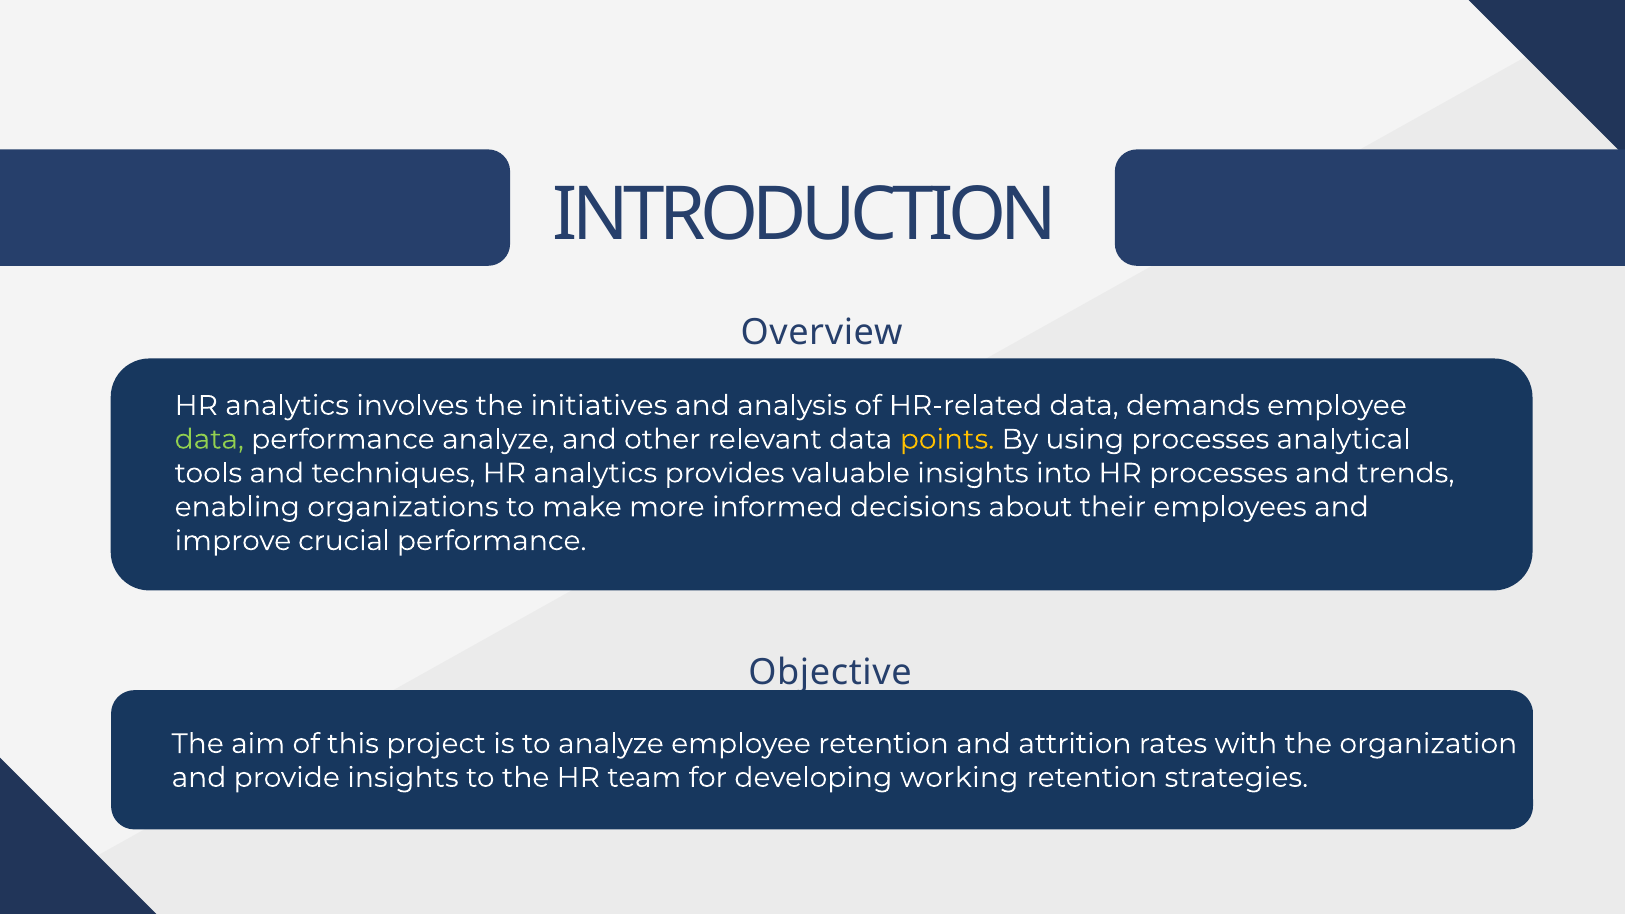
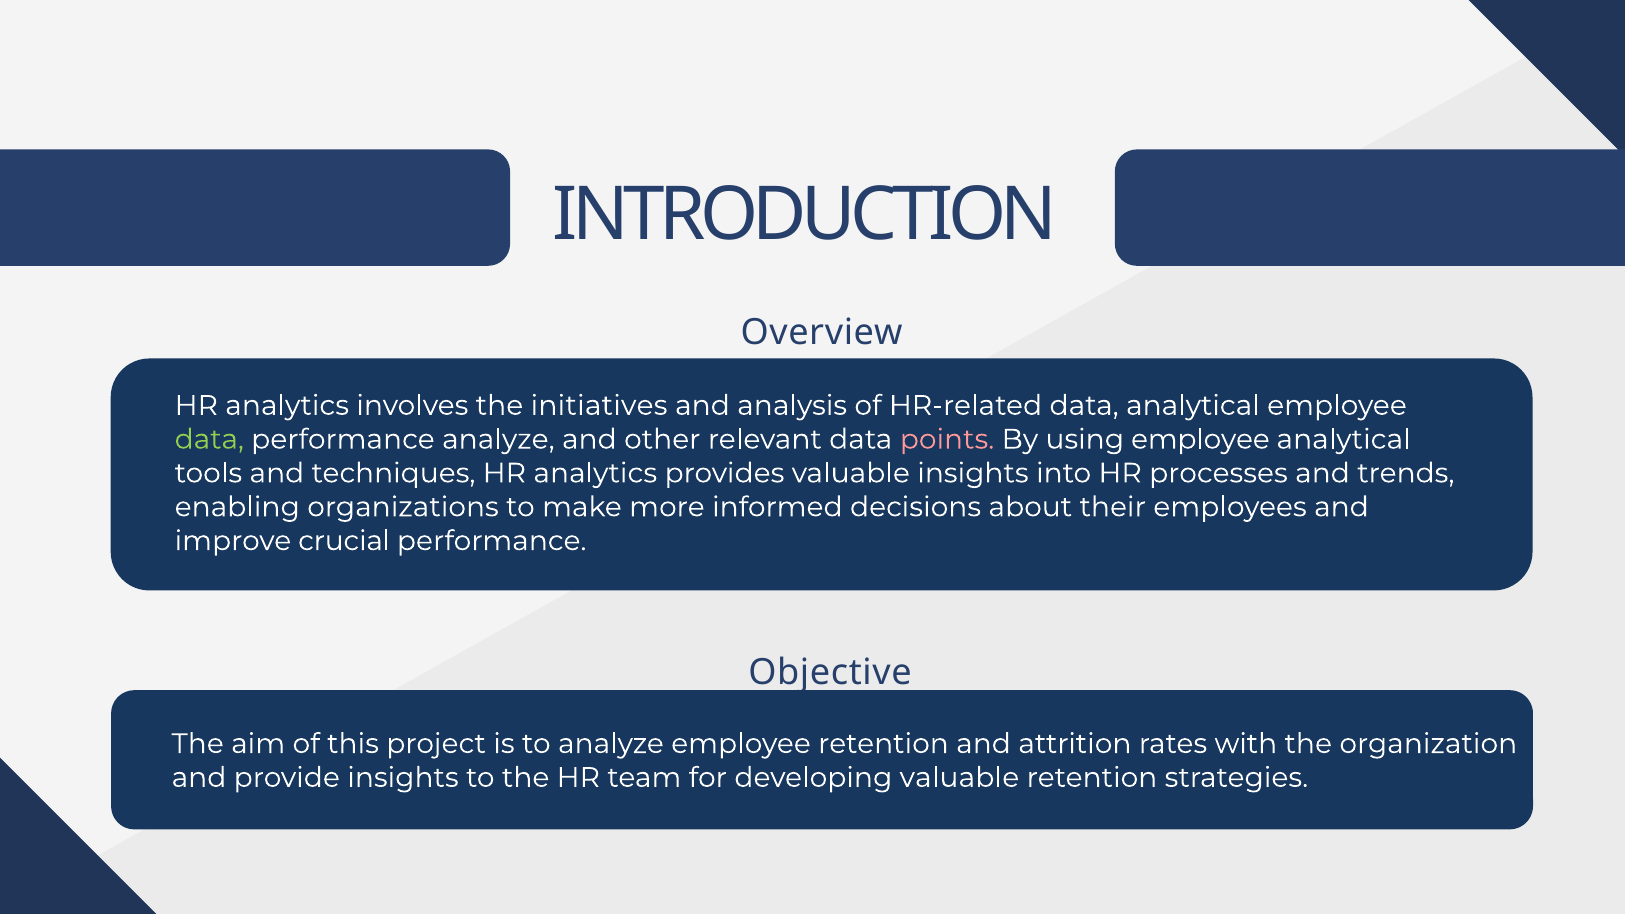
data demands: demands -> analytical (1193, 406)
points colour: yellow -> pink (947, 439)
using processes: processes -> employee (1200, 439)
developing working: working -> valuable (959, 778)
